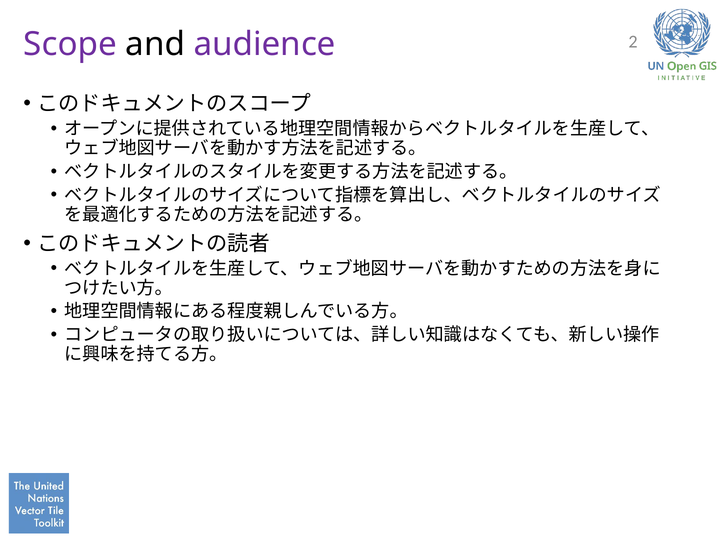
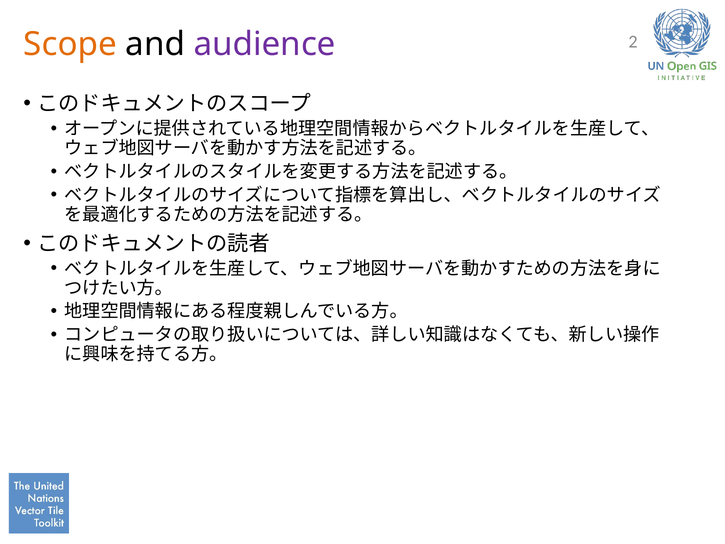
Scope colour: purple -> orange (70, 44)
